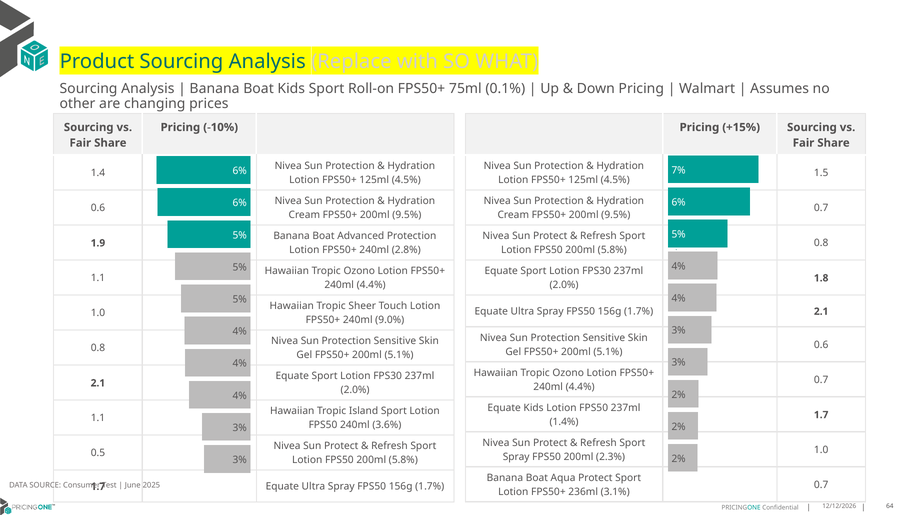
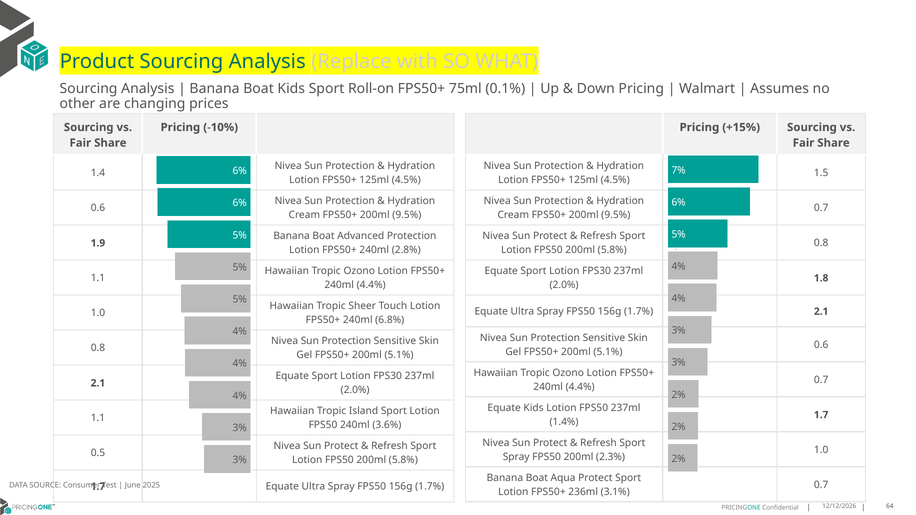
9.0%: 9.0% -> 6.8% (390, 320)
